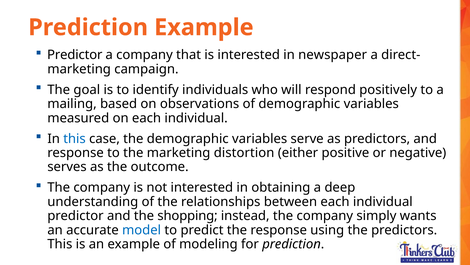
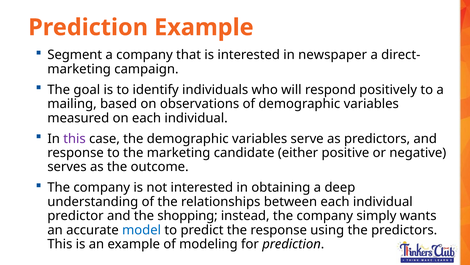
Predictor: Predictor -> Segment (75, 55)
this colour: blue -> purple (74, 138)
distortion: distortion -> candidate (244, 152)
